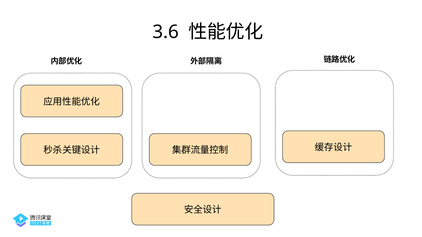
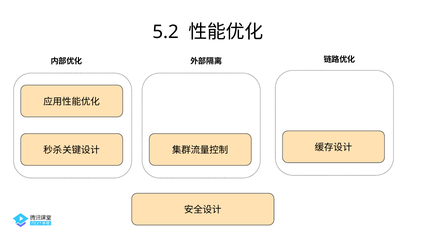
3.6: 3.6 -> 5.2 (166, 32)
